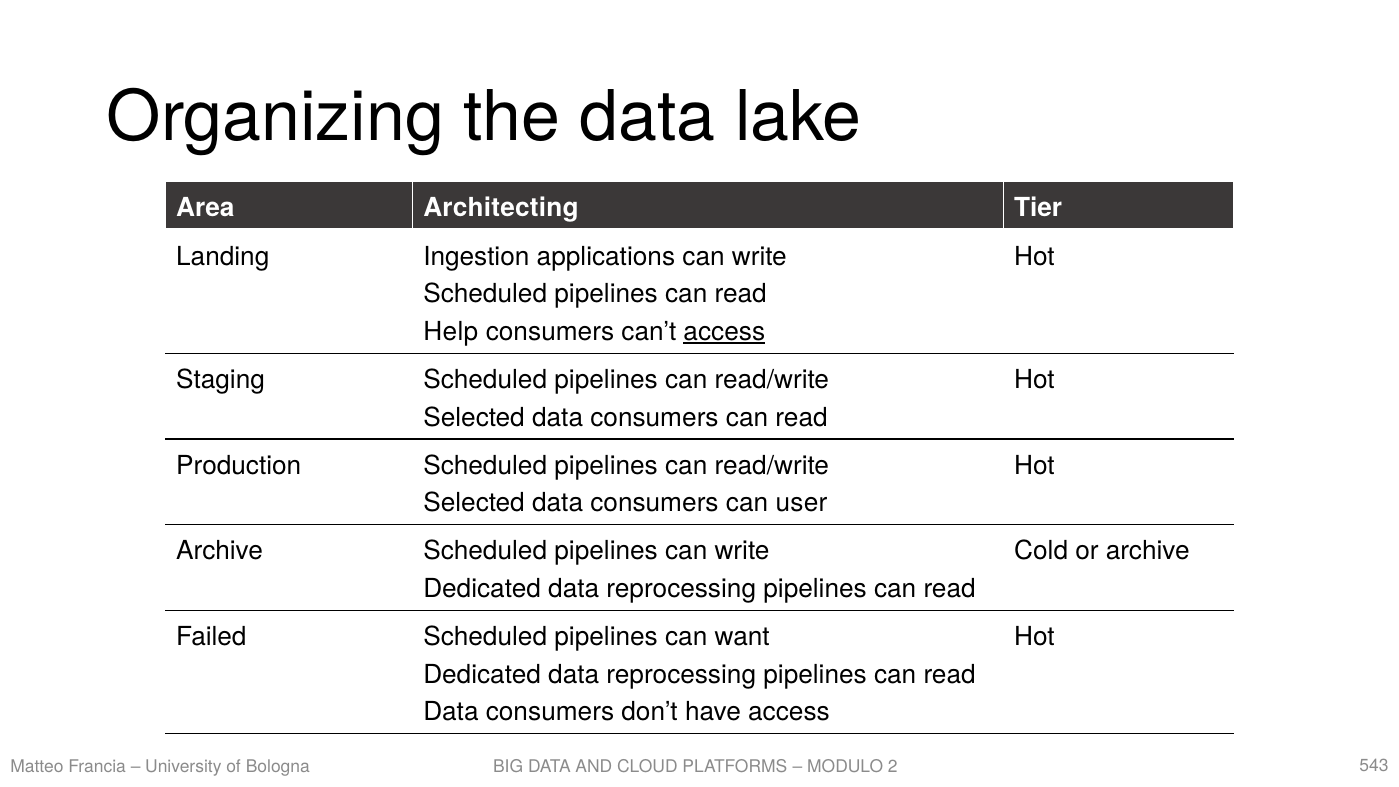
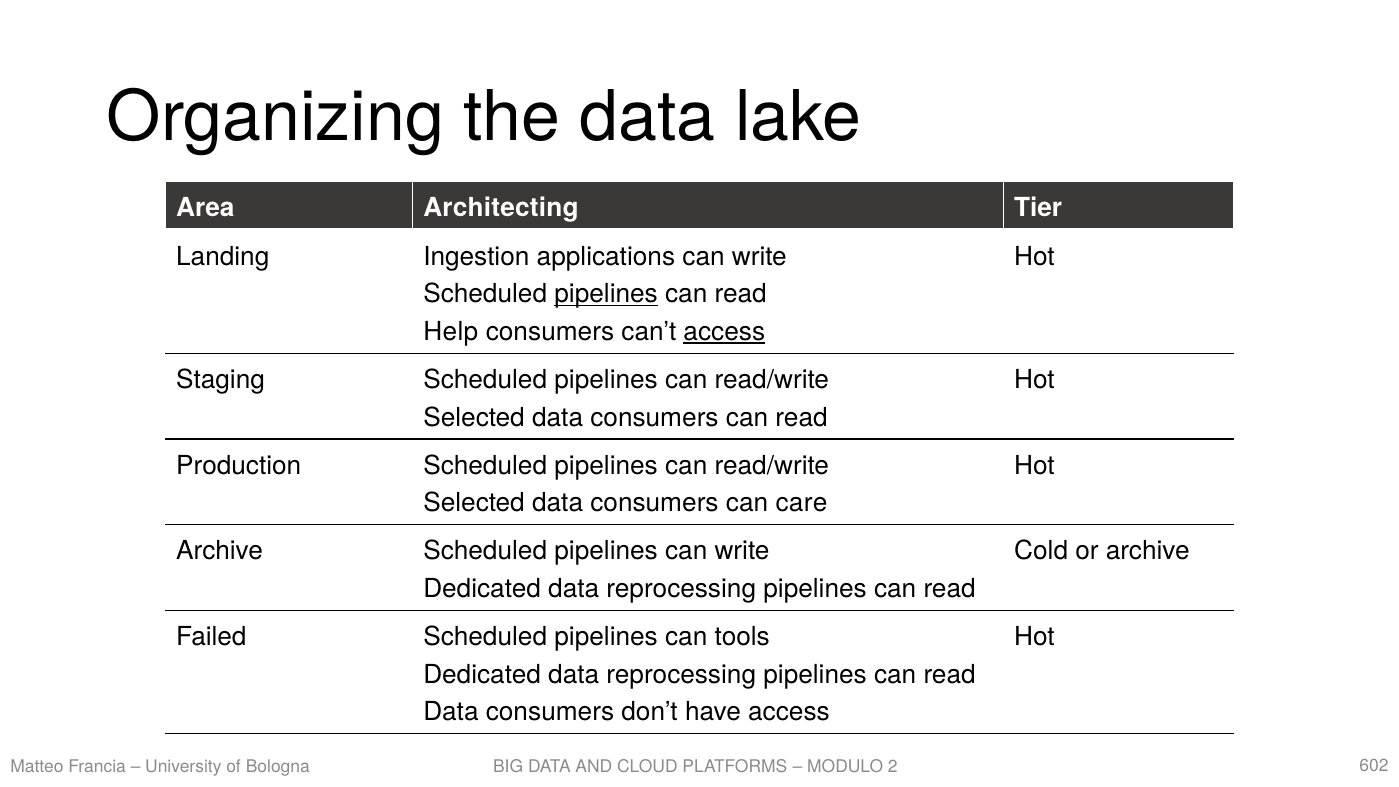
pipelines underline: none -> present (606, 294)
user: user -> care (801, 503)
want: want -> tools (742, 637)
543: 543 -> 602 (1374, 765)
